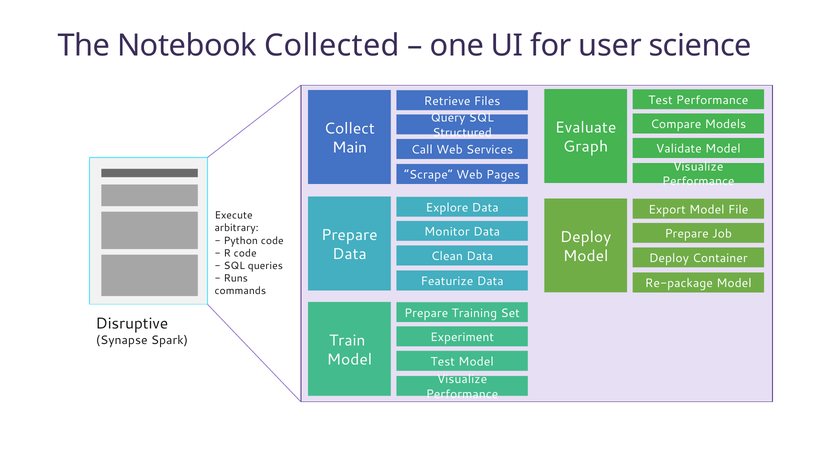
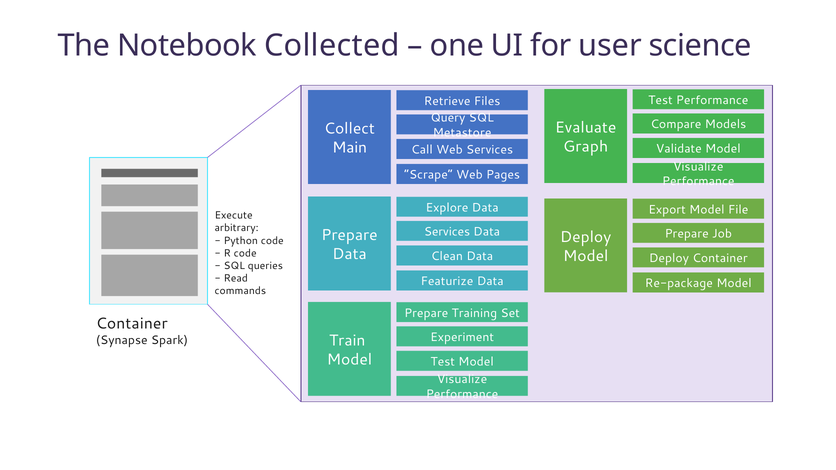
Structured: Structured -> Metastore (462, 133)
Monitor: Monitor -> Services (447, 232)
Runs: Runs -> Read (236, 278)
Disruptive: Disruptive -> Container (132, 324)
